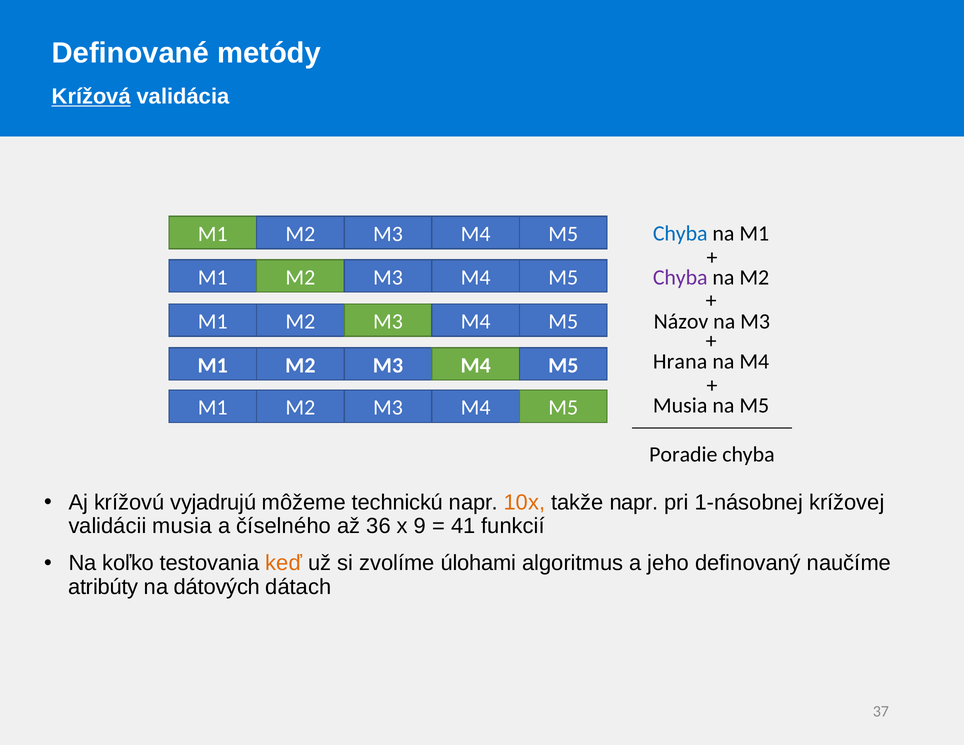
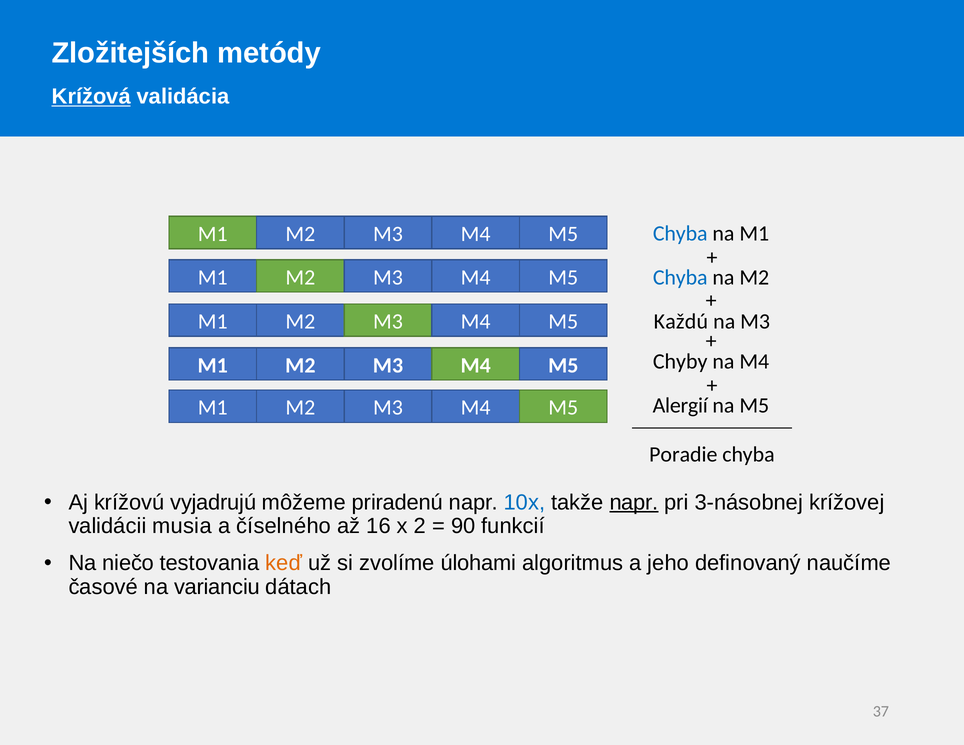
Definované: Definované -> Zložitejších (130, 53)
Chyba colour: purple -> blue (680, 277)
Názov: Názov -> Každú (681, 321)
Hrana: Hrana -> Chyby (680, 361)
Musia: Musia -> Alergií (680, 405)
technickú: technickú -> priradenú (397, 502)
10x colour: orange -> blue (524, 502)
napr underline: none -> present (634, 502)
1-násobnej: 1-násobnej -> 3-násobnej (749, 502)
36: 36 -> 16 (379, 526)
9: 9 -> 2 (420, 526)
41: 41 -> 90 (463, 526)
koľko: koľko -> niečo (128, 563)
atribúty: atribúty -> časové (103, 587)
dátových: dátových -> varianciu (217, 587)
